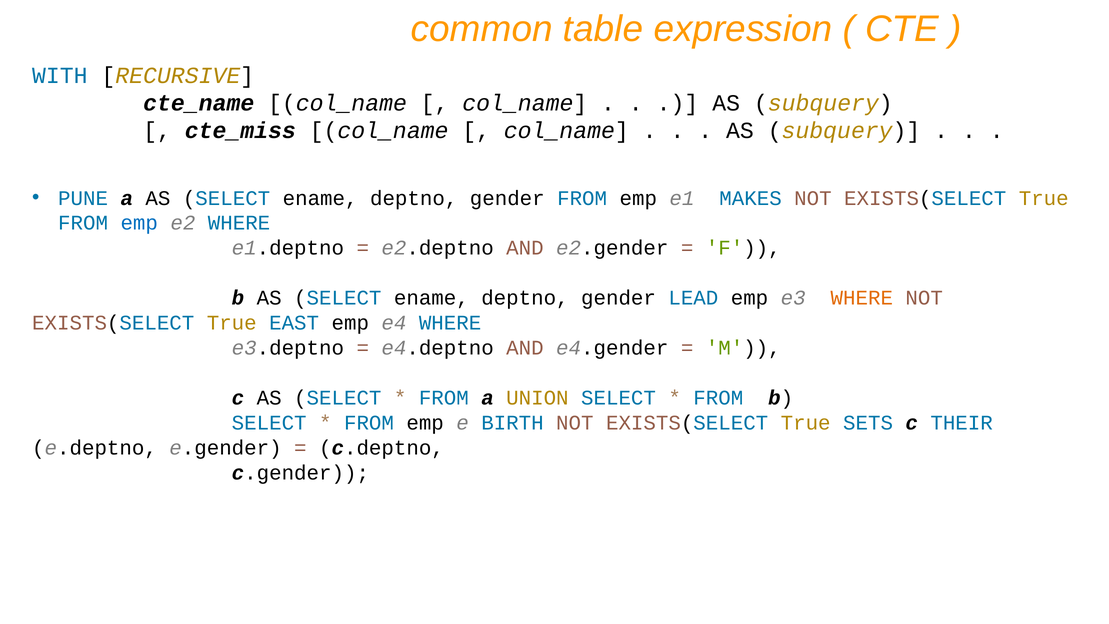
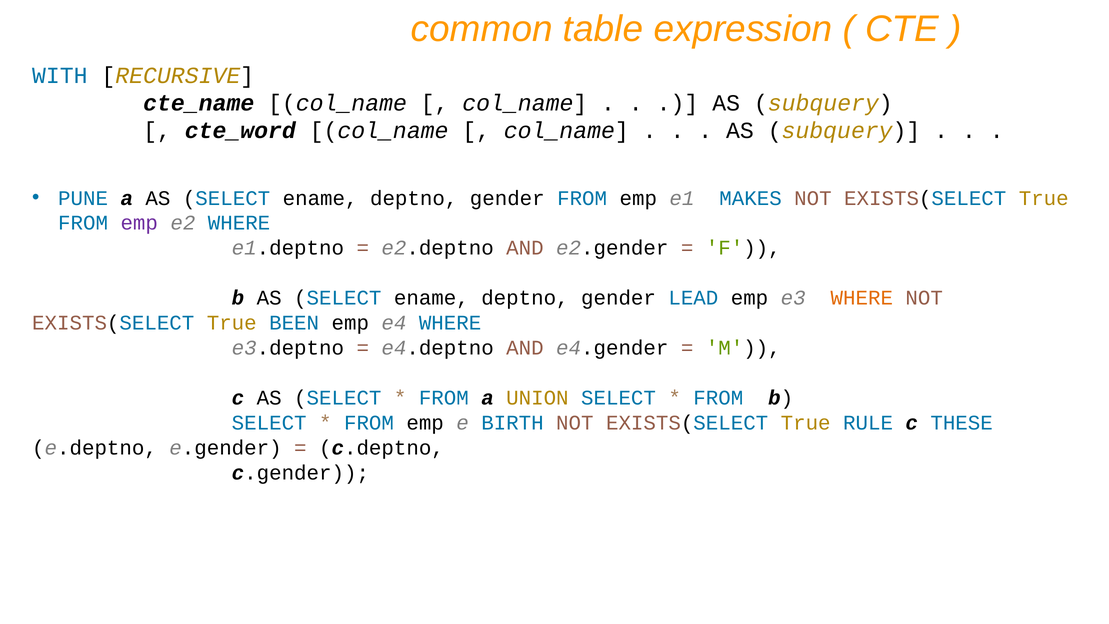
cte_miss: cte_miss -> cte_word (240, 131)
emp colour: blue -> purple (139, 223)
EAST: EAST -> BEEN (294, 323)
SETS: SETS -> RULE (868, 423)
THEIR: THEIR -> THESE (962, 423)
